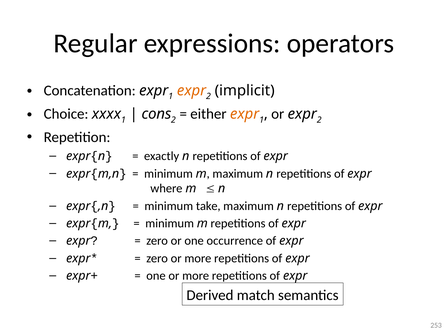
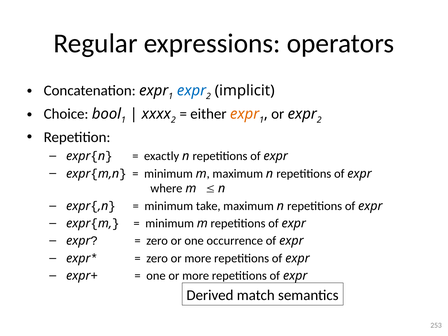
expr colour: orange -> blue (192, 91)
xxxx: xxxx -> bool (106, 114)
cons: cons -> xxxx (156, 114)
